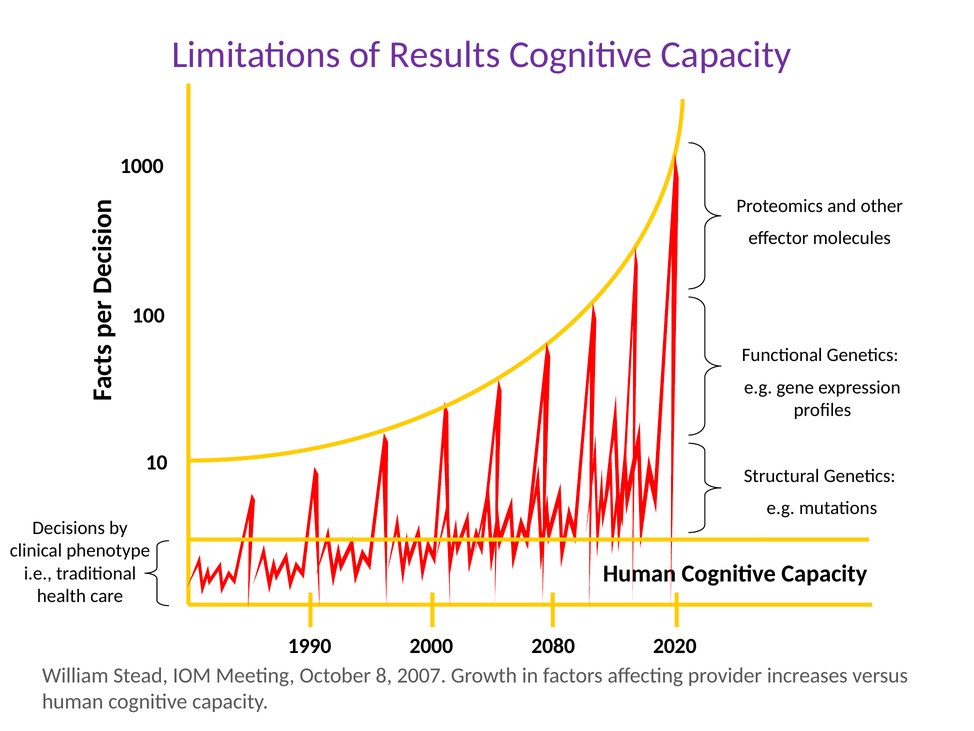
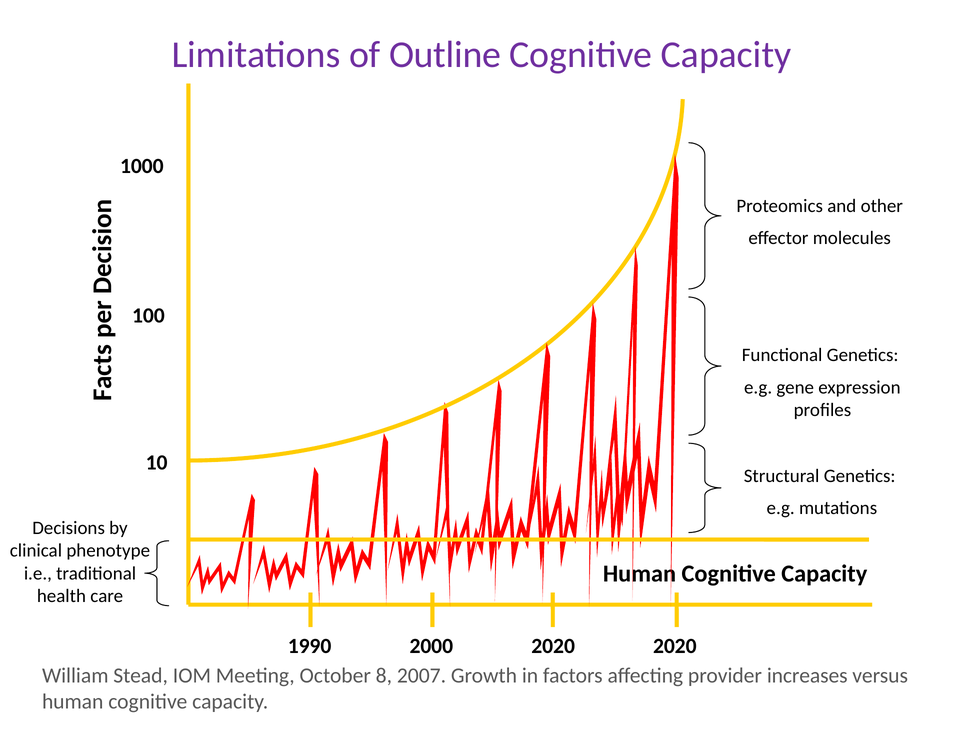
Results: Results -> Outline (445, 54)
2000 2080: 2080 -> 2020 (553, 646)
